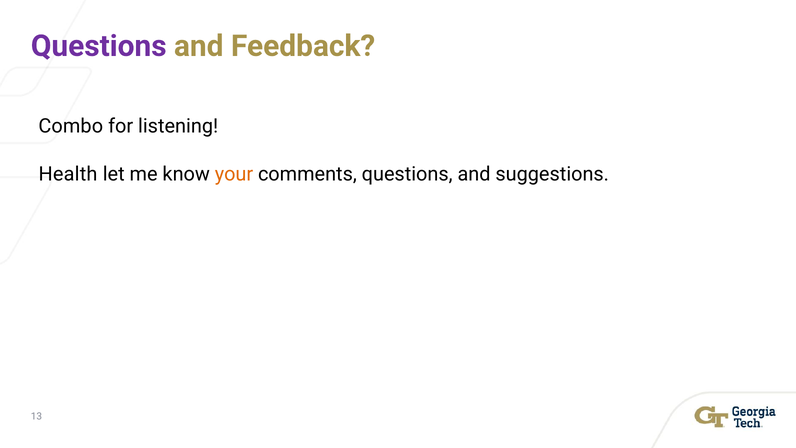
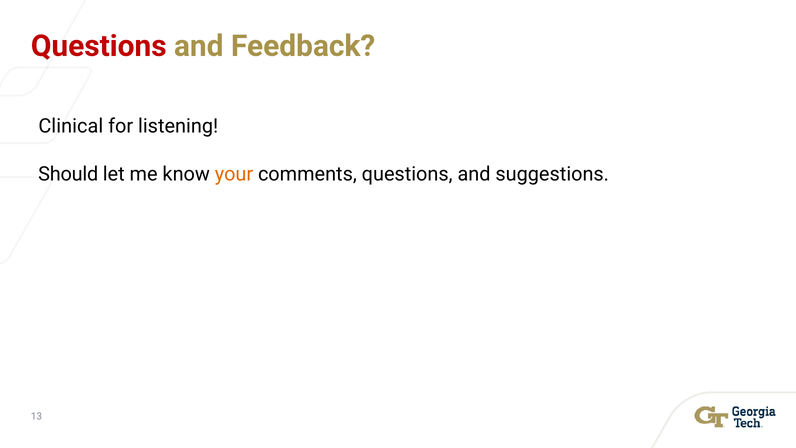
Questions colour: purple -> red (99, 46)
Combo: Combo -> Clinical (71, 126)
Health: Health -> Should (68, 174)
